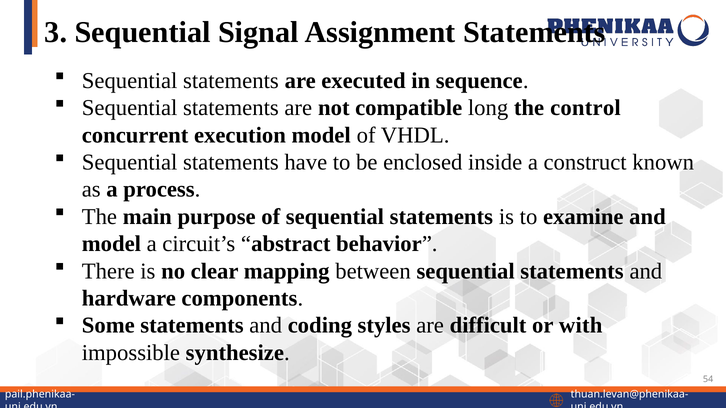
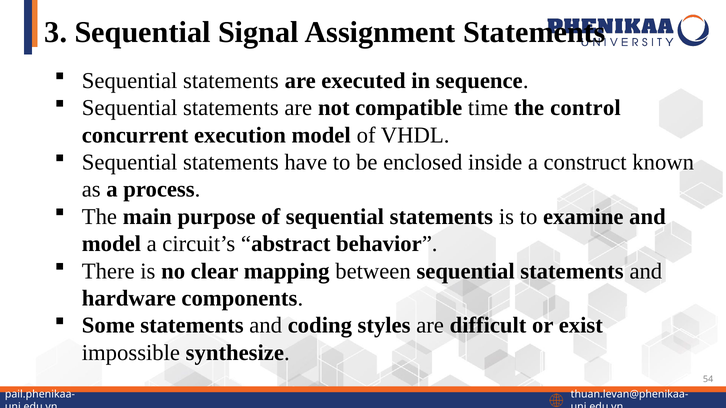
long: long -> time (488, 108)
with: with -> exist (581, 326)
